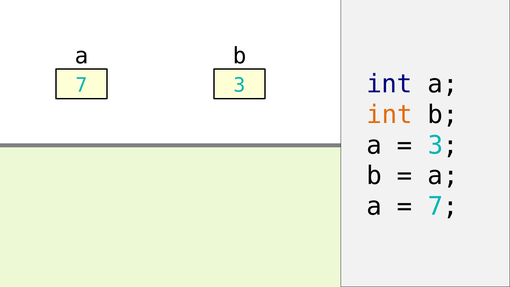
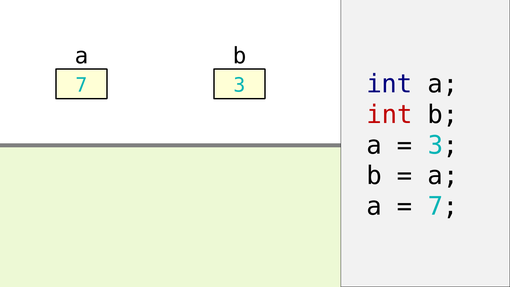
int colour: orange -> red (389, 115)
